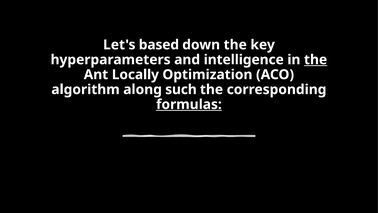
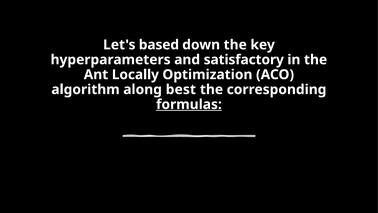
intelligence: intelligence -> satisfactory (244, 60)
the underline: present -> none (316, 60)
such: such -> best (181, 89)
